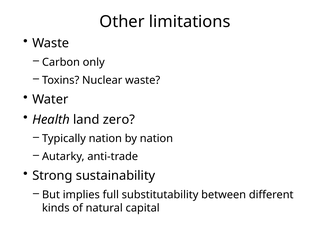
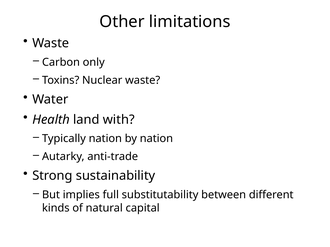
zero: zero -> with (119, 120)
